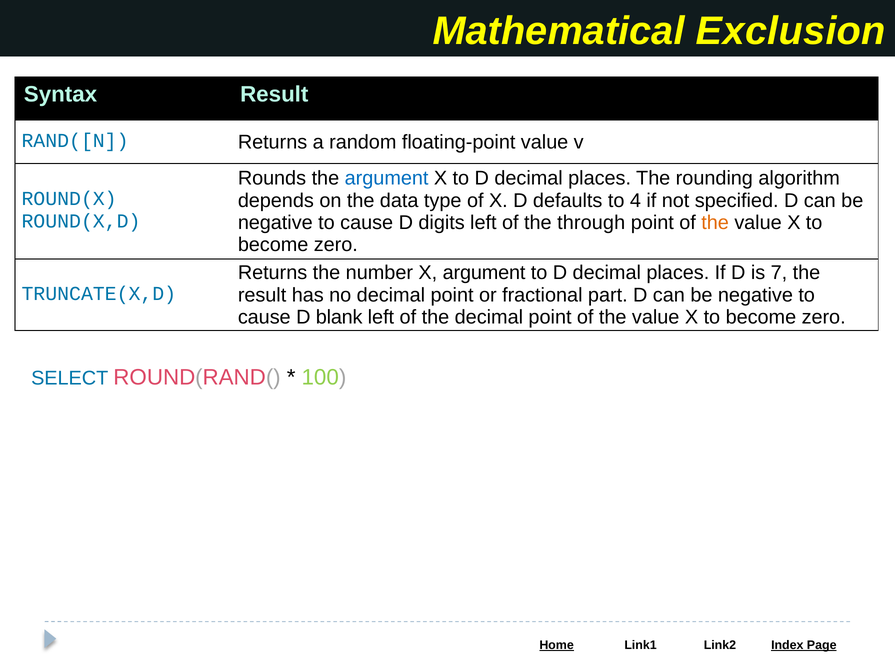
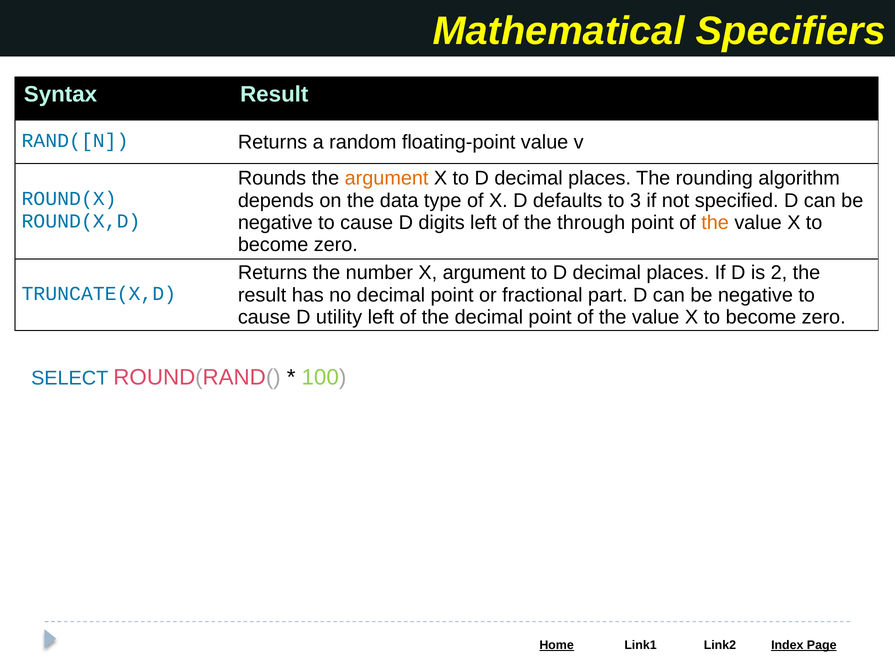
Exclusion: Exclusion -> Specifiers (791, 31)
argument colour: blue -> orange (387, 178)
4: 4 -> 3 (635, 201)
7: 7 -> 2 (779, 273)
blank: blank -> utility (339, 317)
